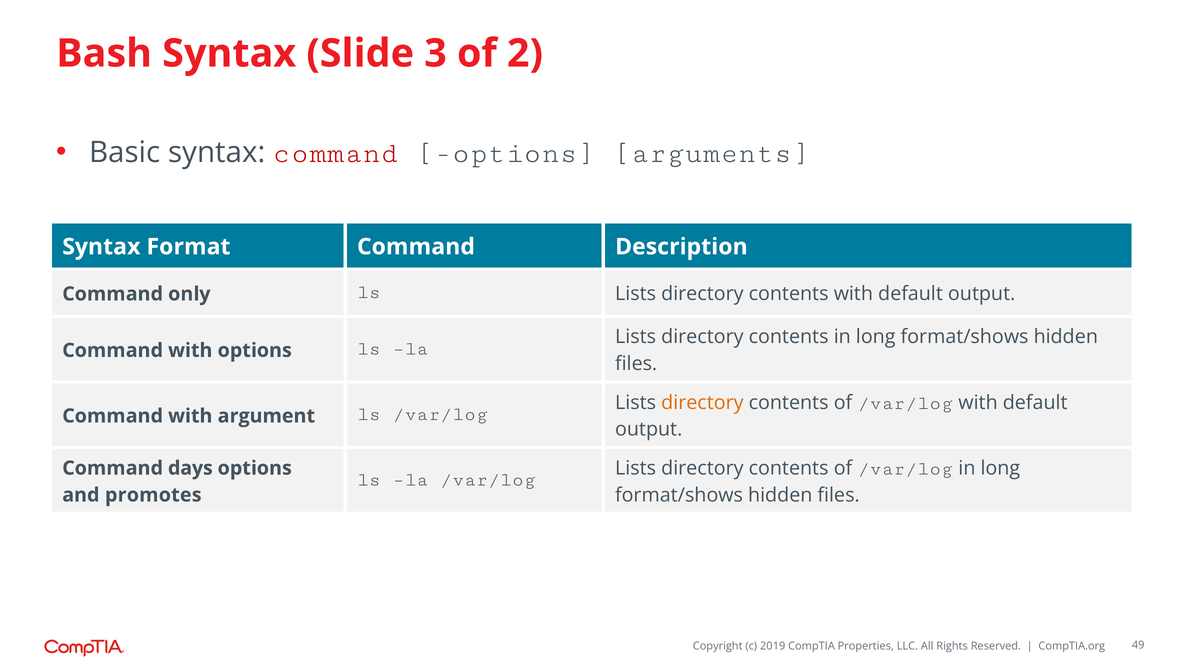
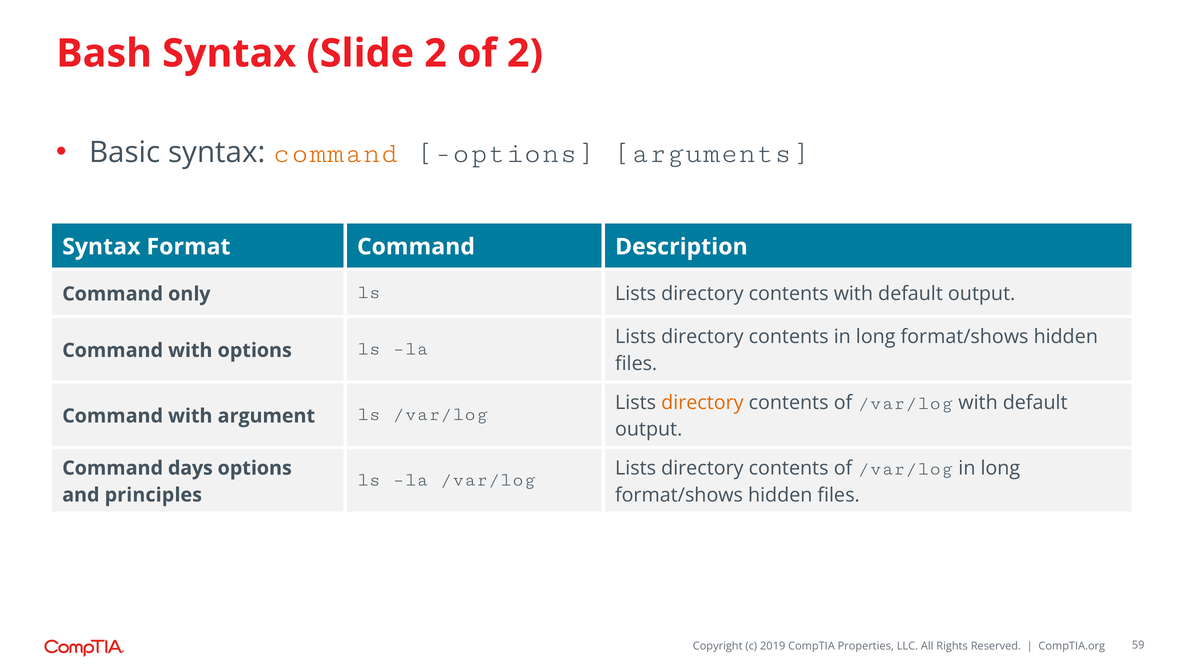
Slide 3: 3 -> 2 (436, 53)
command colour: red -> orange (336, 153)
promotes: promotes -> principles (153, 495)
49: 49 -> 59 (1138, 645)
